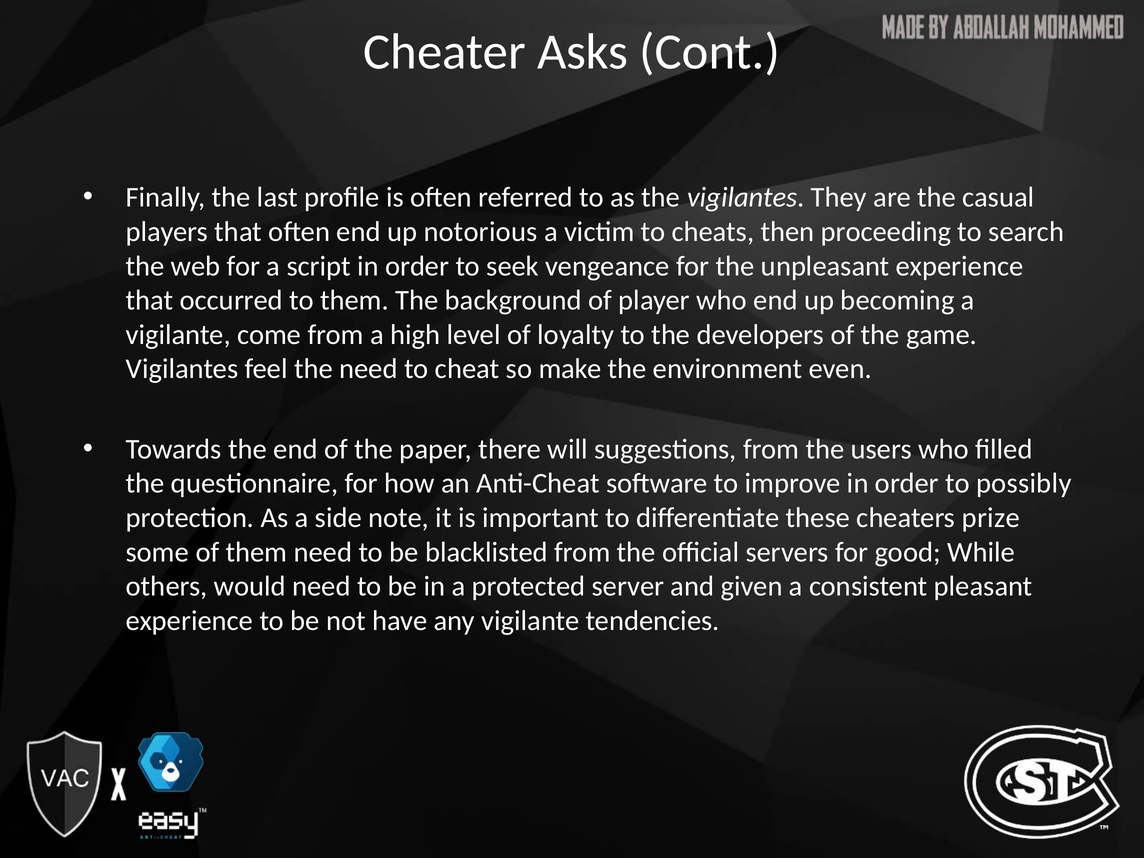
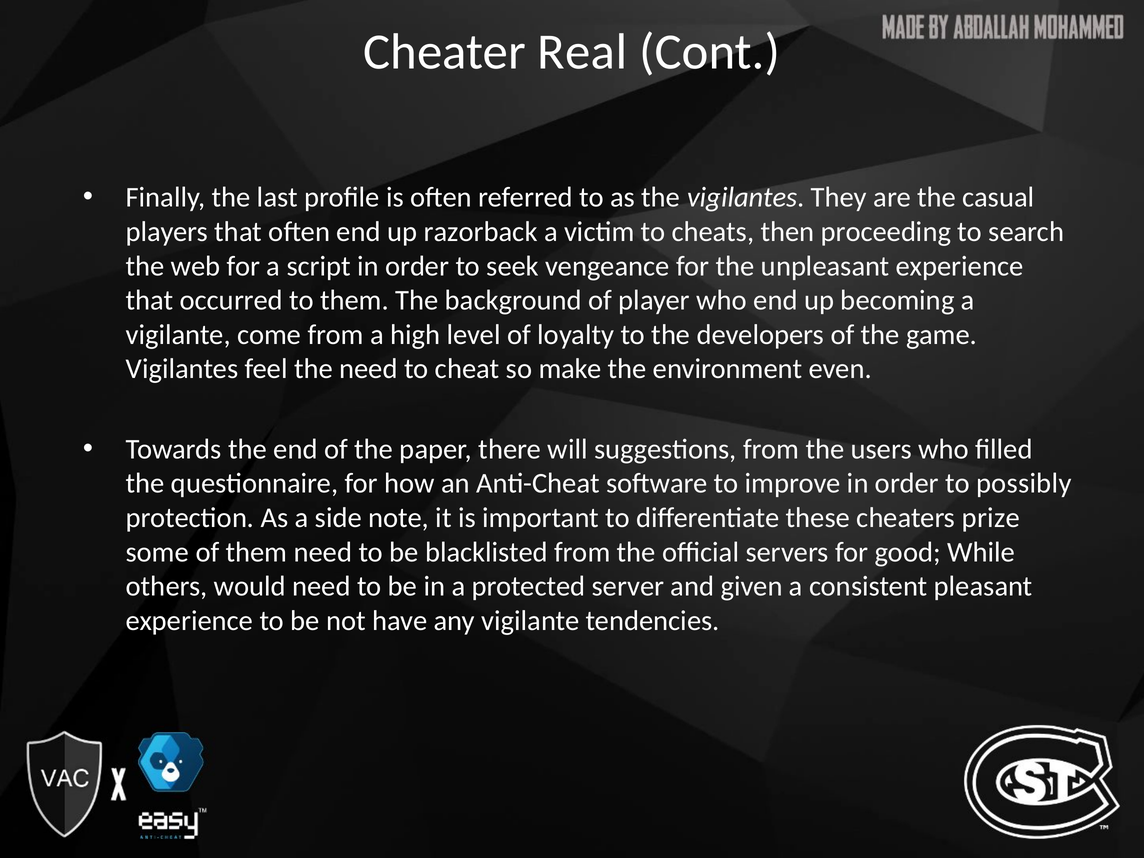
Asks: Asks -> Real (582, 52)
notorious: notorious -> razorback (481, 232)
